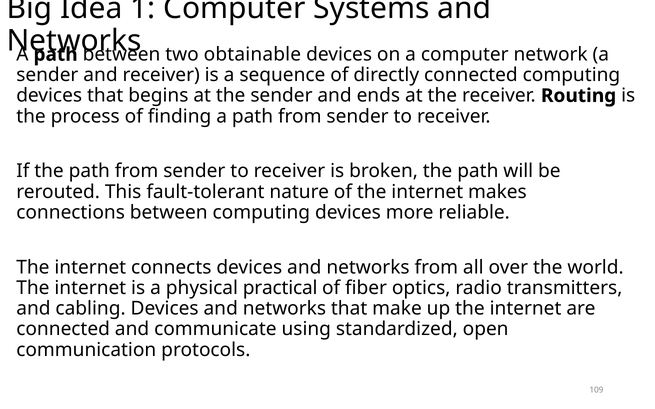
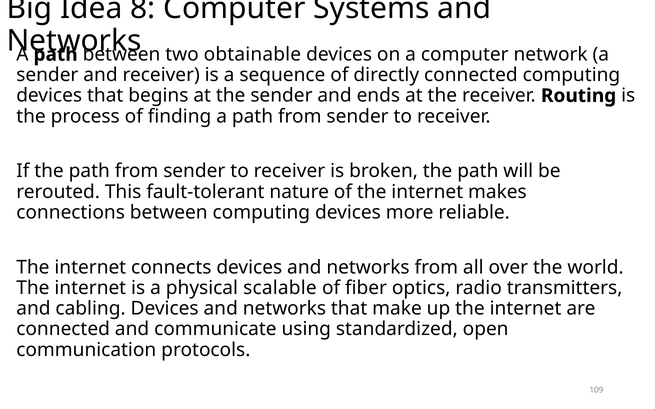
1: 1 -> 8 (143, 8)
practical: practical -> scalable (280, 288)
